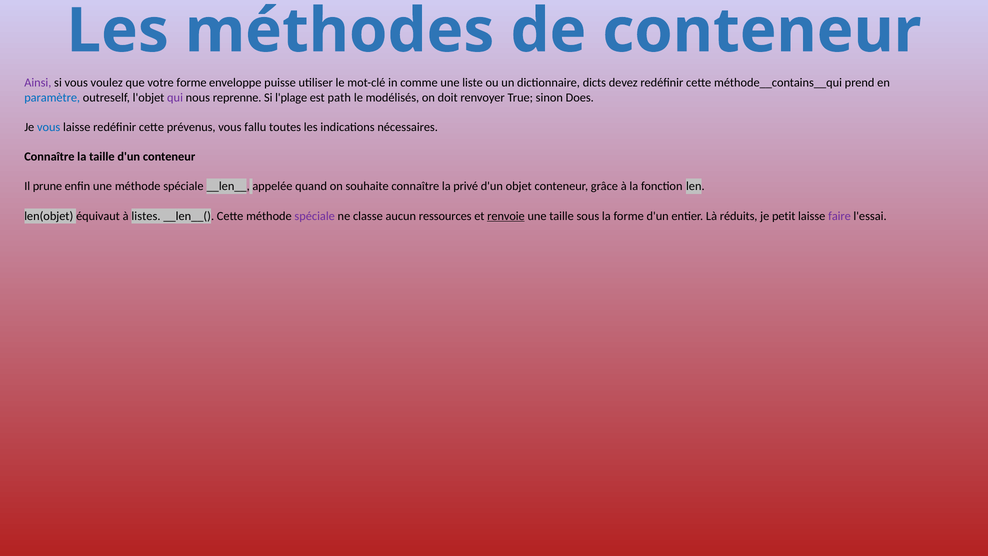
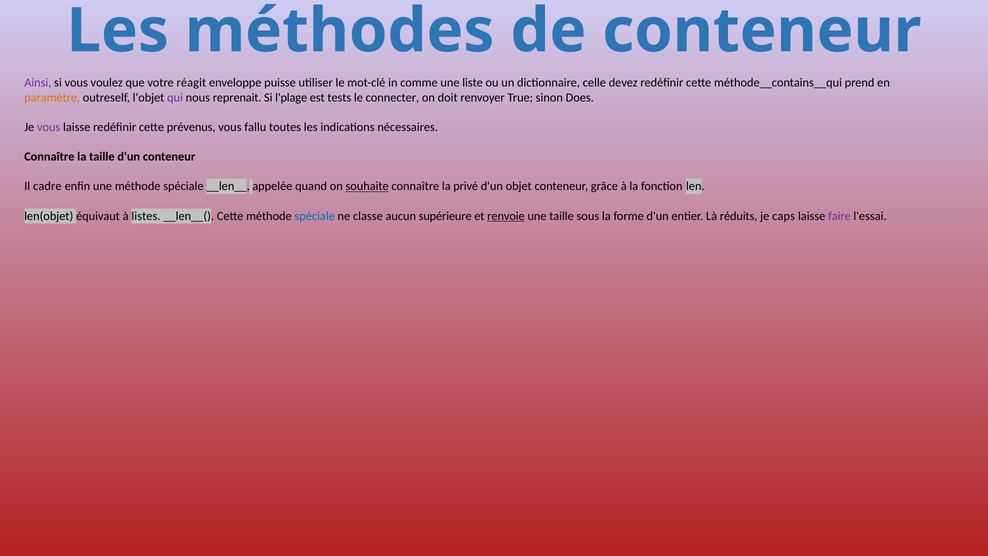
votre forme: forme -> réagit (191, 83)
dicts: dicts -> celle (594, 83)
paramètre colour: blue -> orange (52, 97)
reprenne: reprenne -> reprenait (237, 97)
path: path -> tests (339, 97)
modélisés: modélisés -> connecter (392, 97)
vous colour: blue -> purple (49, 127)
prune: prune -> cadre (47, 186)
souhaite underline: none -> present (367, 186)
spéciale colour: purple -> blue (315, 216)
ressources: ressources -> supérieure (445, 216)
petit: petit -> caps (784, 216)
